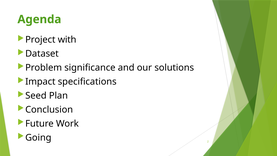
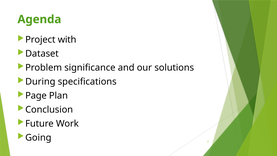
Impact: Impact -> During (40, 82)
Seed: Seed -> Page (36, 96)
